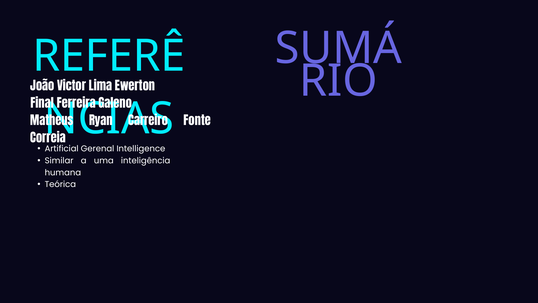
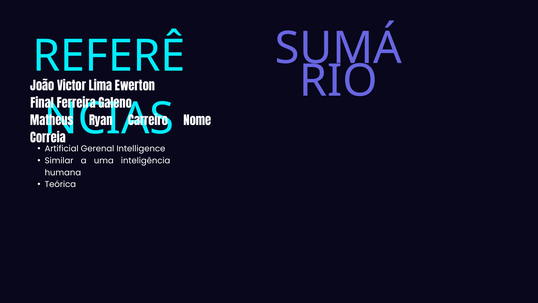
Fonte: Fonte -> Nome (197, 121)
